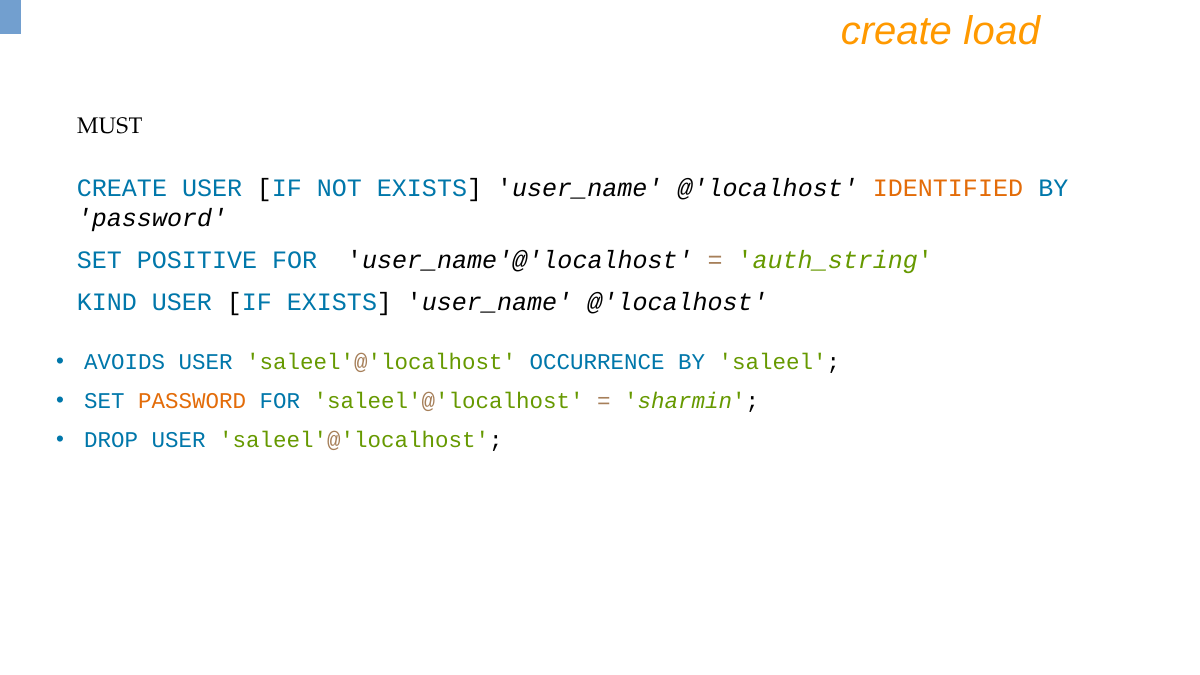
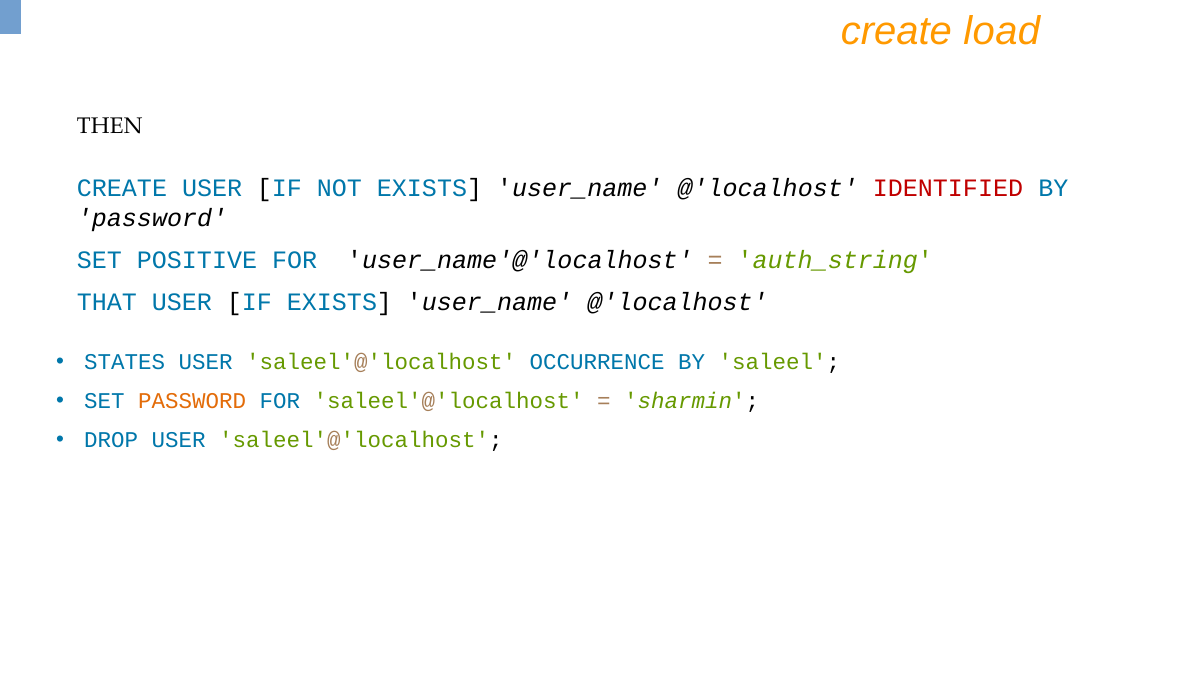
MUST: MUST -> THEN (110, 126)
IDENTIFIED colour: orange -> red (948, 189)
KIND: KIND -> THAT (107, 303)
AVOIDS: AVOIDS -> STATES (125, 362)
